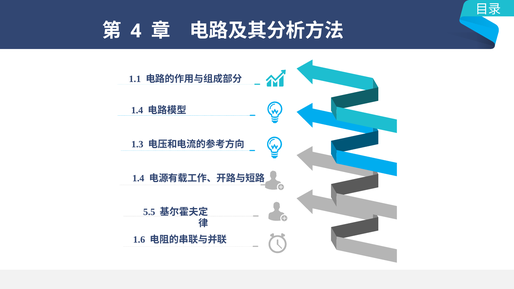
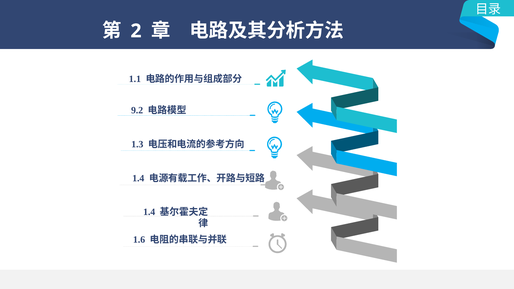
4: 4 -> 2 (136, 31)
1.4: 1.4 -> 9.2 (137, 110)
5.5: 5.5 -> 1.4 (149, 212)
